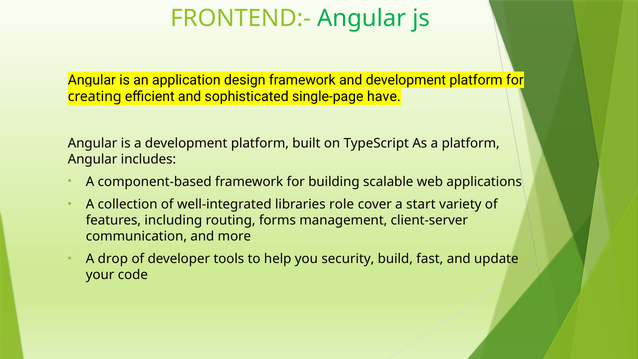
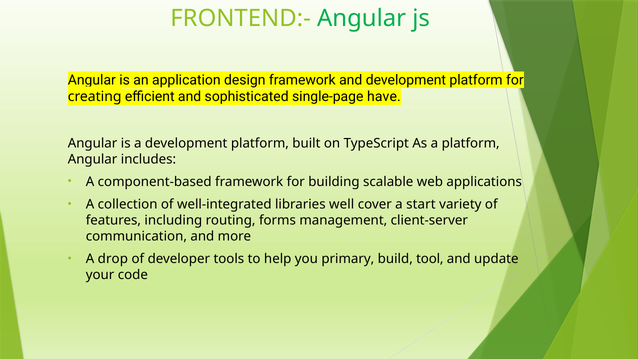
role: role -> well (342, 204)
security: security -> primary (348, 259)
fast: fast -> tool (430, 259)
